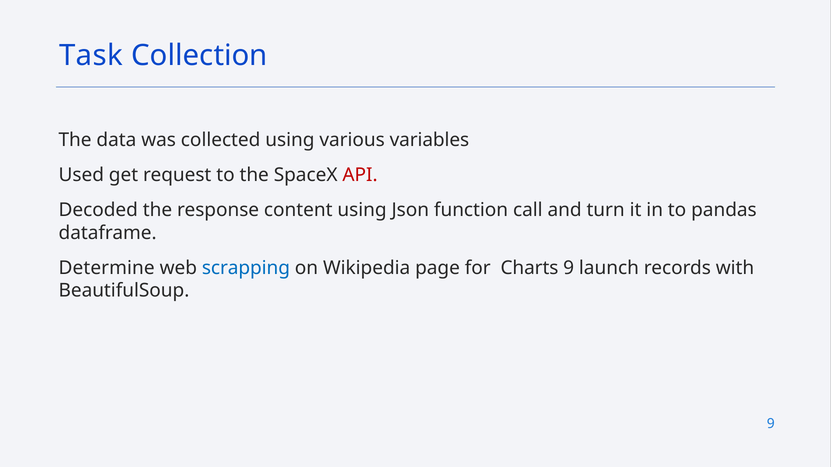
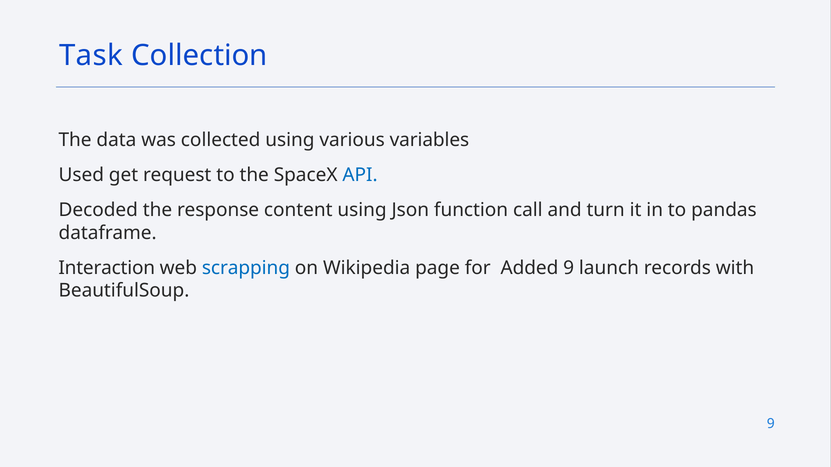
API colour: red -> blue (360, 175)
Determine: Determine -> Interaction (107, 268)
Charts: Charts -> Added (529, 268)
